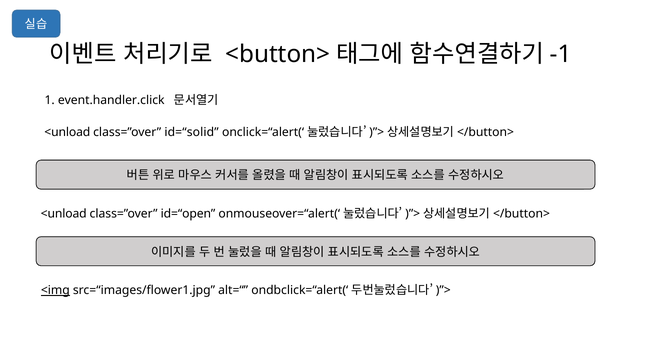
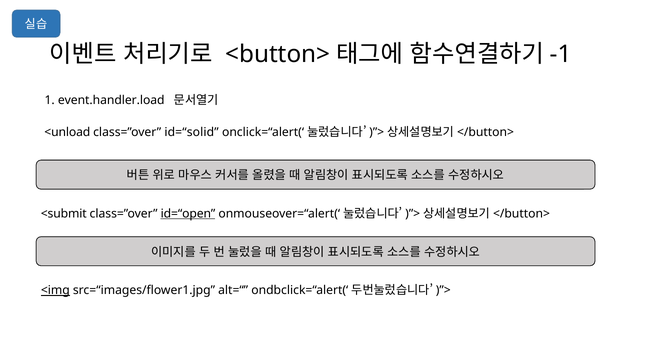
event.handler.click: event.handler.click -> event.handler.load (111, 100)
<unload: <unload -> <submit (64, 214)
id=“open underline: none -> present (188, 214)
